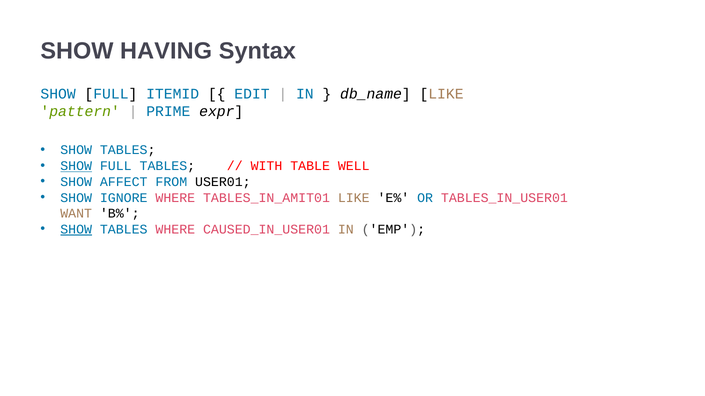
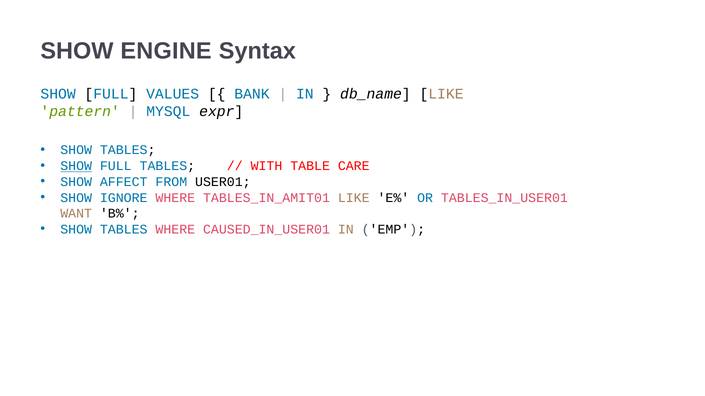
HAVING: HAVING -> ENGINE (166, 51)
ITEMID: ITEMID -> VALUES (173, 94)
EDIT: EDIT -> BANK (252, 94)
PRIME: PRIME -> MYSQL (168, 112)
WELL: WELL -> CARE (354, 166)
SHOW underline: present -> none (76, 230)
